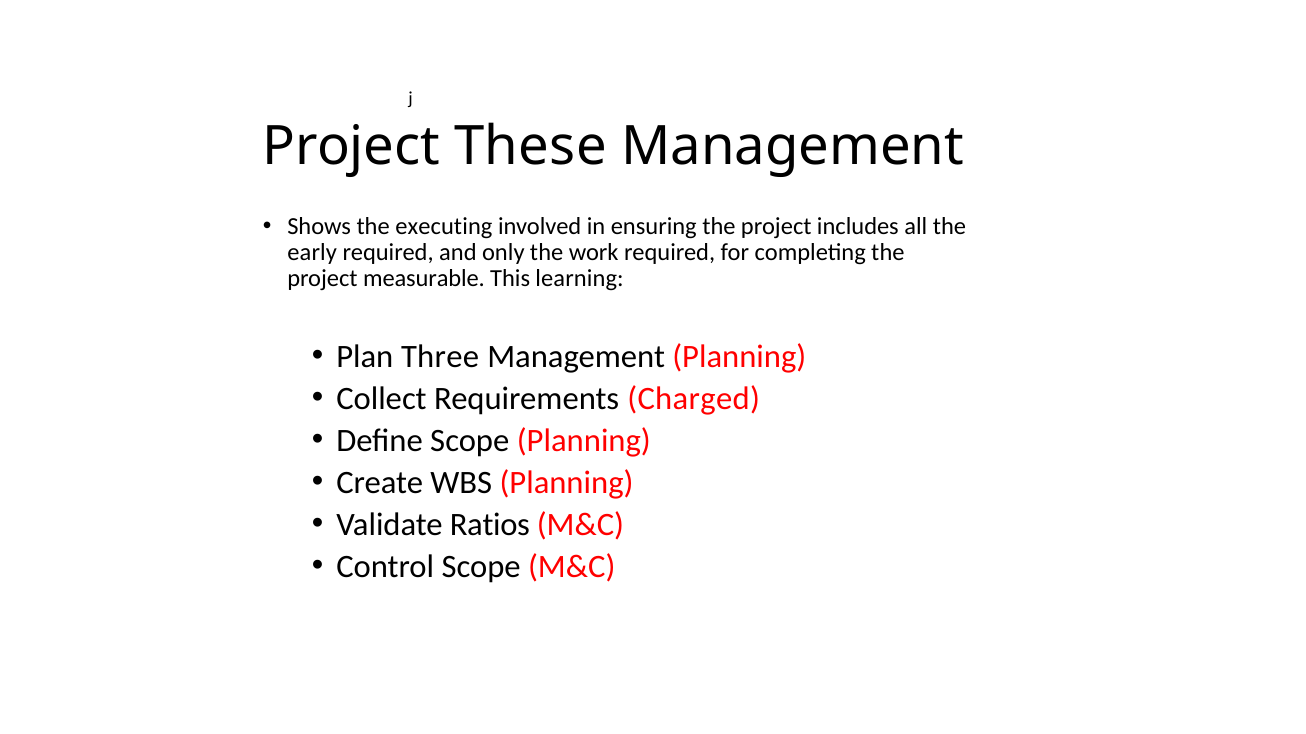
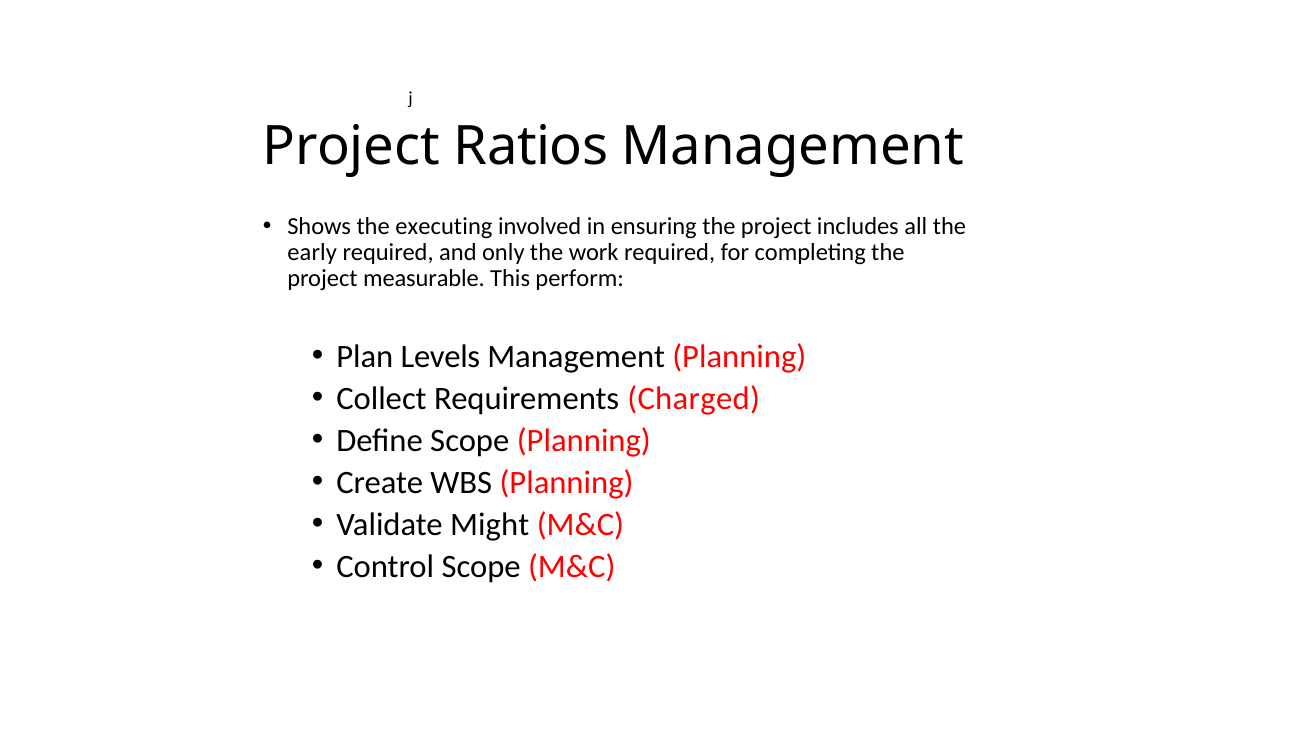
These: These -> Ratios (531, 147)
learning: learning -> perform (580, 279)
Three: Three -> Levels (440, 357)
Ratios: Ratios -> Might (490, 525)
